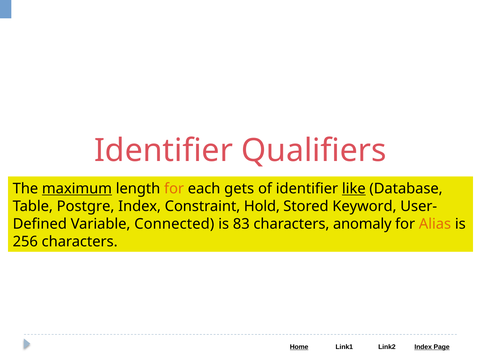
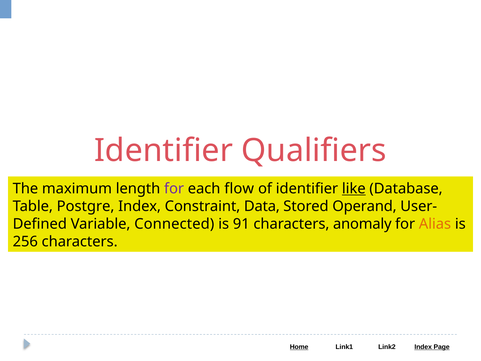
maximum underline: present -> none (77, 189)
for colour: orange -> purple (174, 189)
gets: gets -> flow (239, 189)
Hold: Hold -> Data (262, 206)
Keyword: Keyword -> Operand (365, 206)
83: 83 -> 91 (241, 224)
